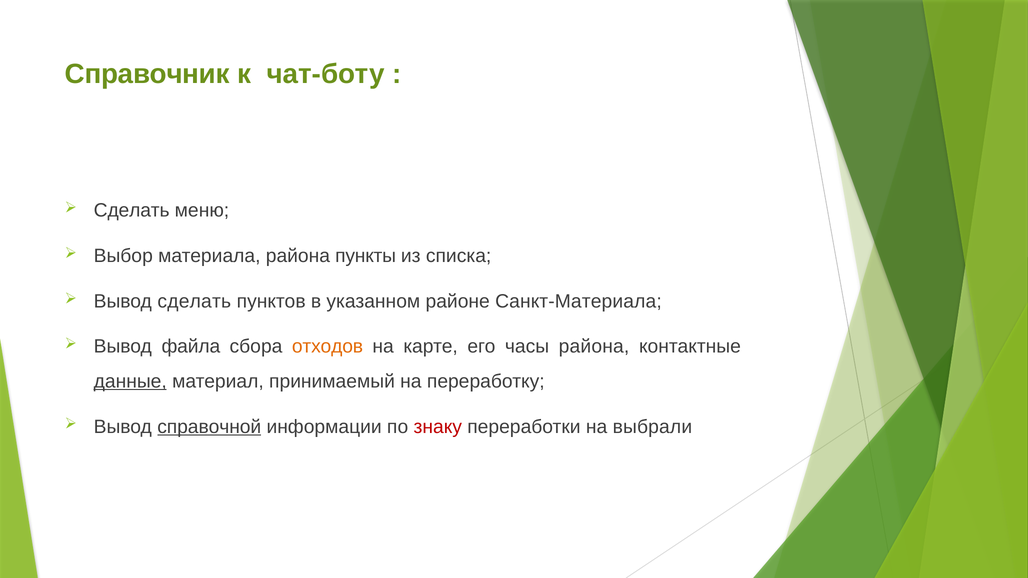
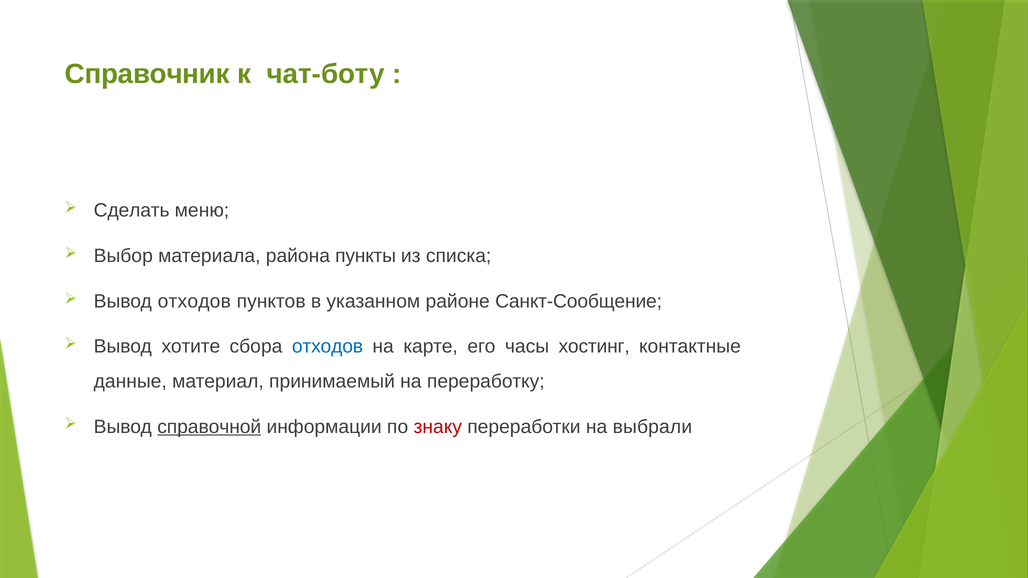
Вывод сделать: сделать -> отходов (194, 301)
Санкт-Материала: Санкт-Материала -> Санкт-Сообщение (579, 301)
файла: файла -> хотите (191, 347)
отходов colour: orange -> blue (327, 347)
часы района: района -> хостинг (594, 347)
данные underline: present -> none (130, 381)
